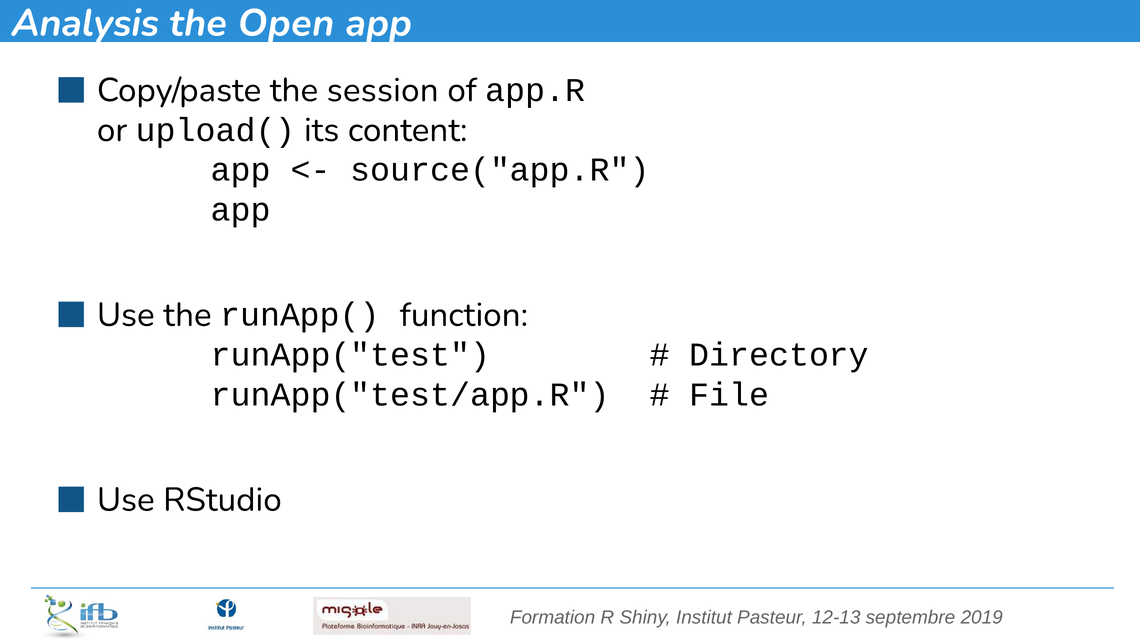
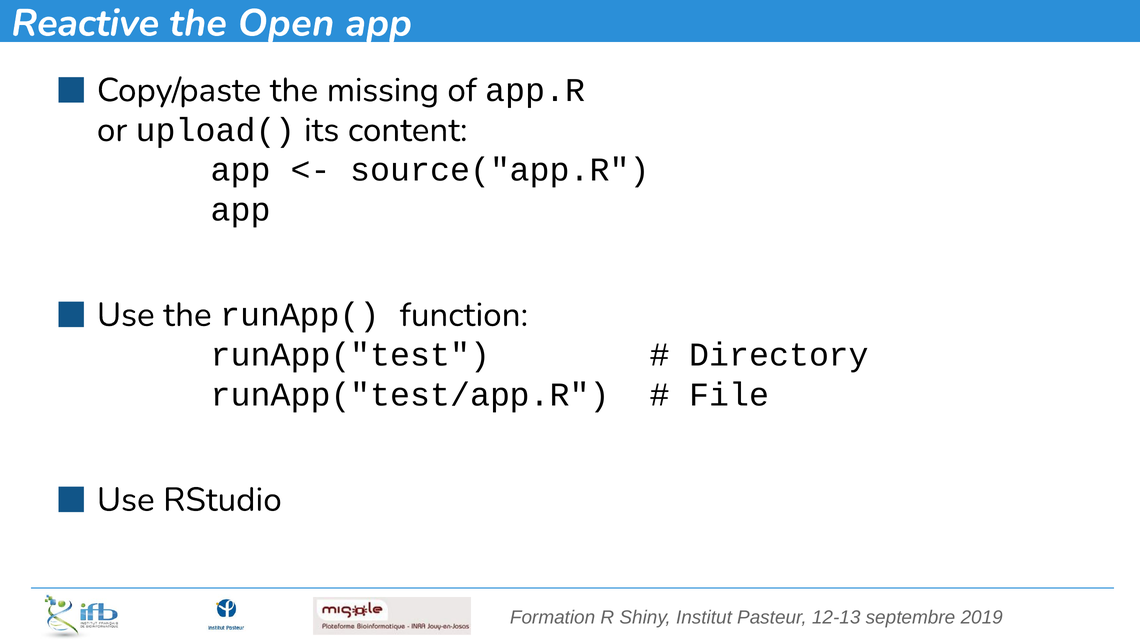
Analysis: Analysis -> Reactive (85, 23)
session: session -> missing (383, 90)
